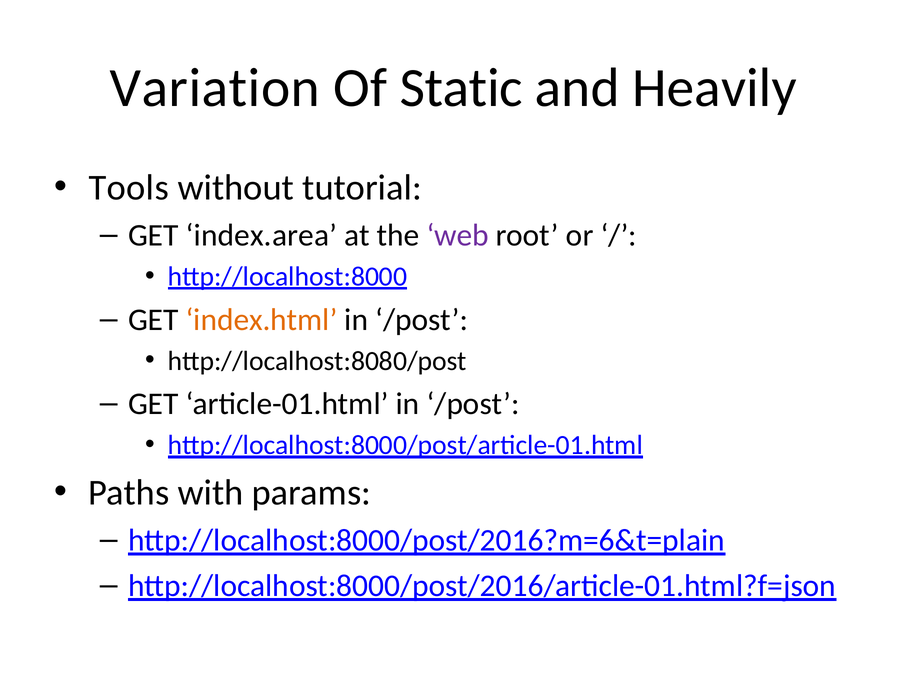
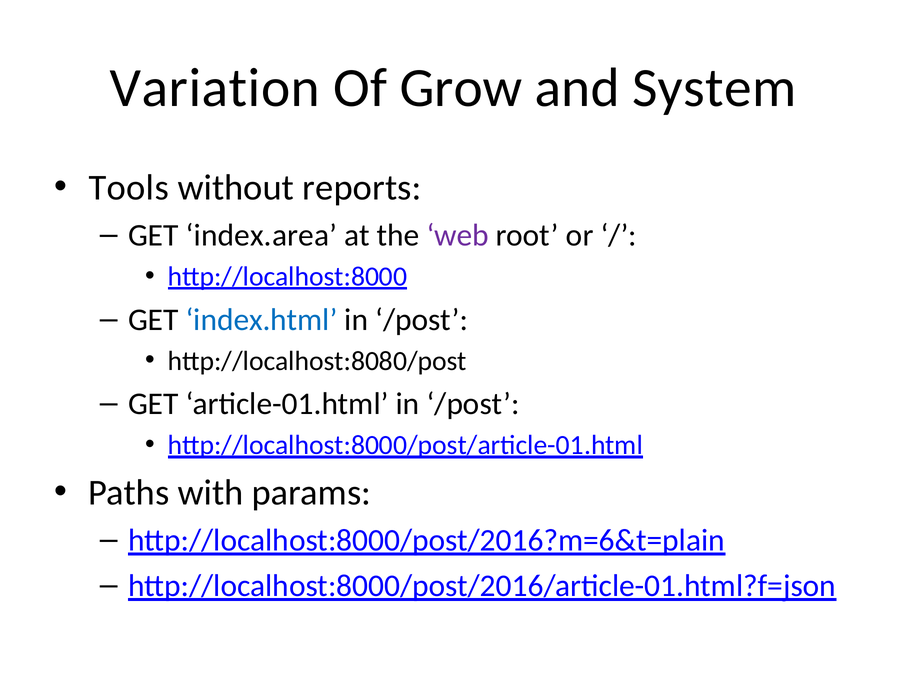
Static: Static -> Grow (461, 88)
Heavily: Heavily -> System (714, 88)
tutorial: tutorial -> reports (362, 188)
index.html colour: orange -> blue (262, 320)
